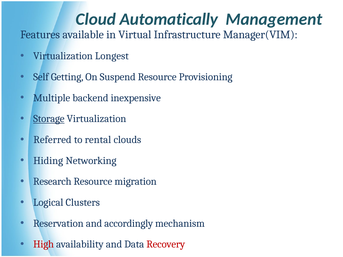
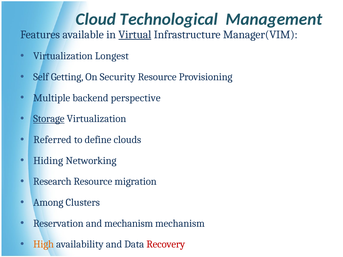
Automatically: Automatically -> Technological (169, 19)
Virtual underline: none -> present (135, 35)
Suspend: Suspend -> Security (118, 77)
inexpensive: inexpensive -> perspective (136, 98)
rental: rental -> define (98, 140)
Logical: Logical -> Among (48, 203)
and accordingly: accordingly -> mechanism (129, 224)
High colour: red -> orange (44, 245)
